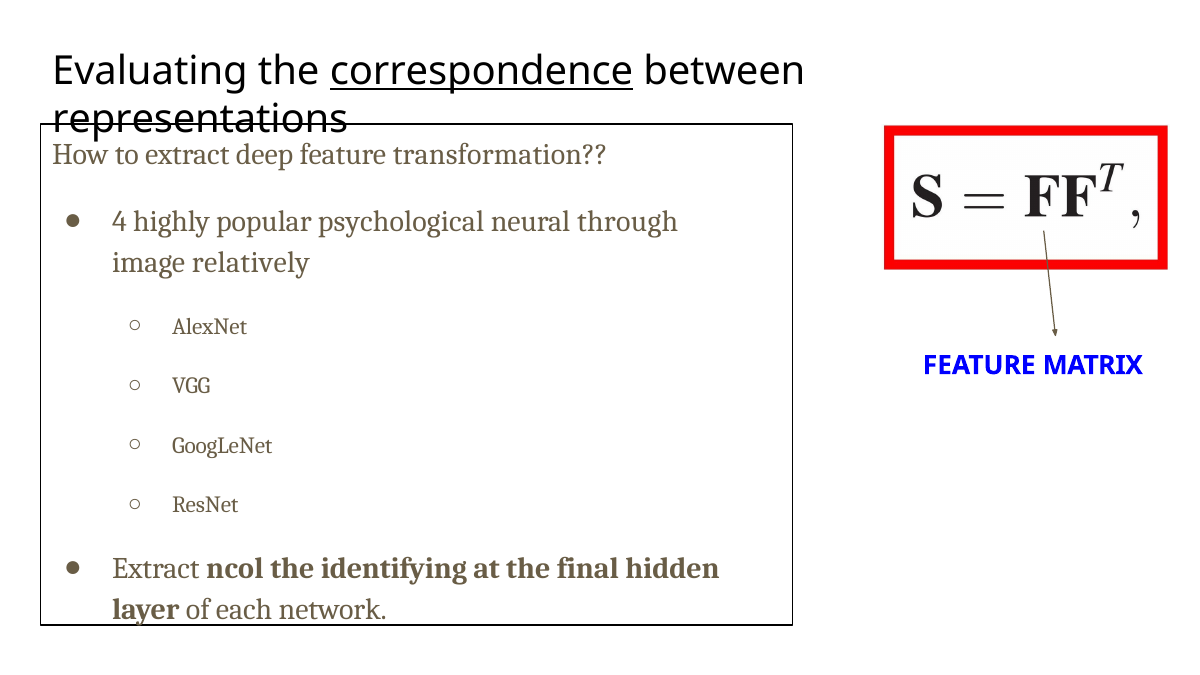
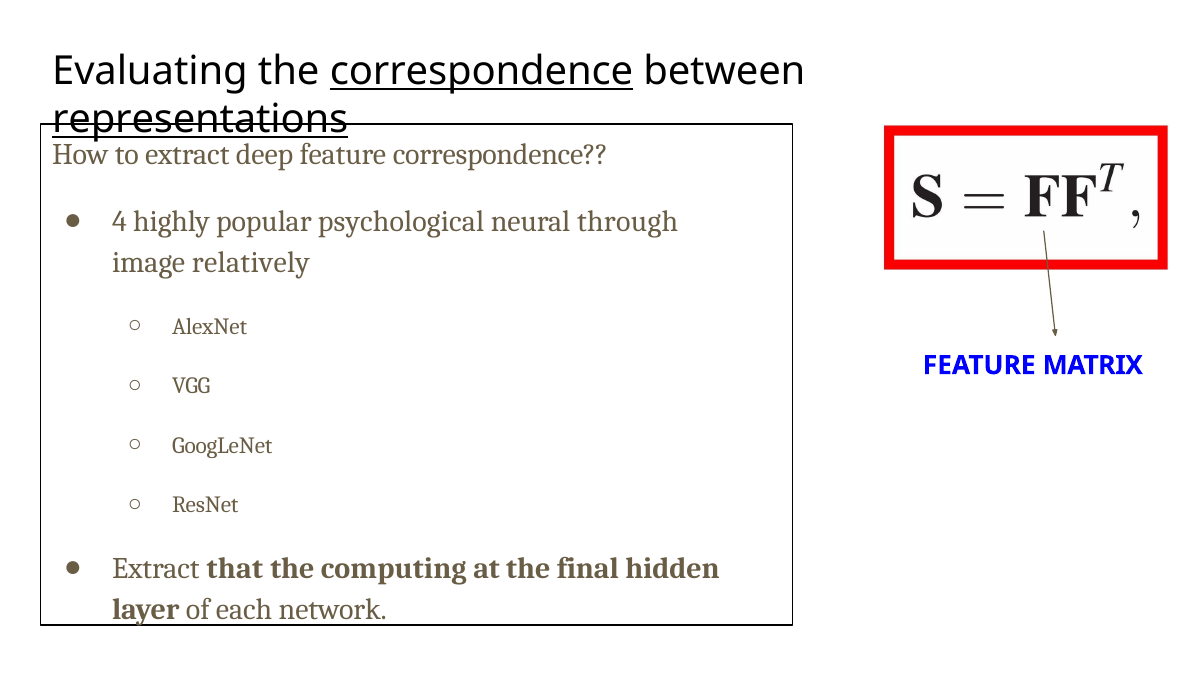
representations underline: none -> present (200, 120)
feature transformation: transformation -> correspondence (500, 154)
ncol: ncol -> that (235, 568)
identifying: identifying -> computing (394, 568)
